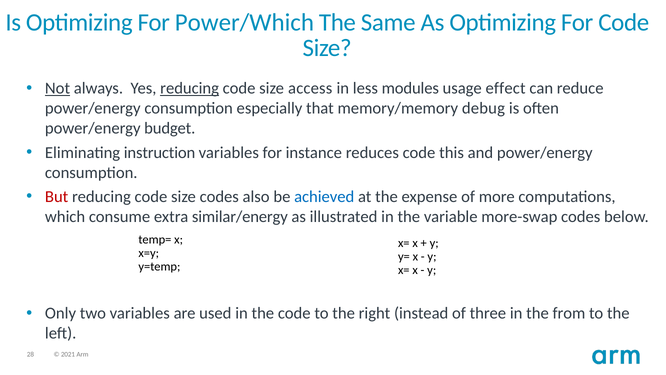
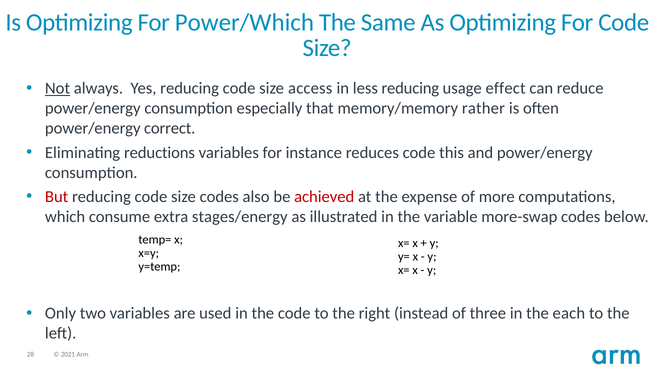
reducing underline: present -> none (190, 88)
less modules: modules -> reducing (410, 88)
debug: debug -> rather (483, 108)
budget: budget -> correct (170, 128)
instruction: instruction -> reductions (160, 152)
achieved colour: blue -> red (324, 197)
similar/energy: similar/energy -> stages/energy (240, 217)
from: from -> each (569, 313)
